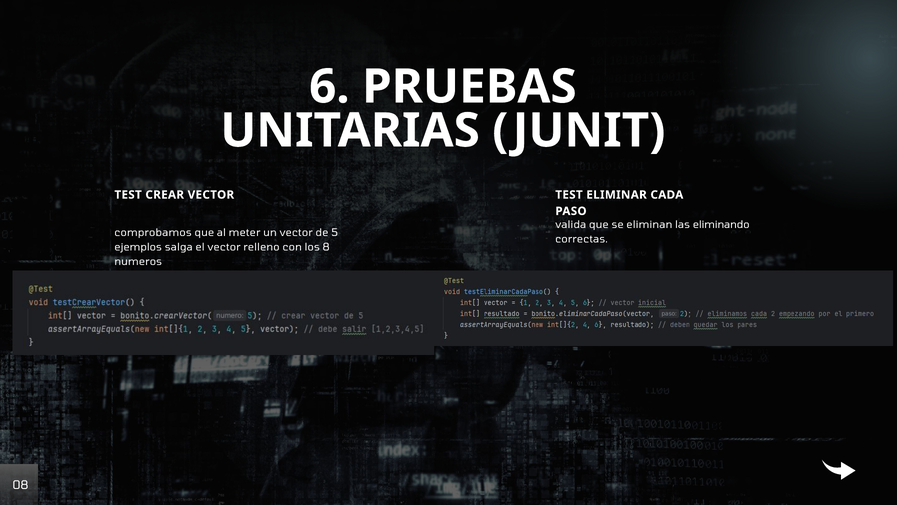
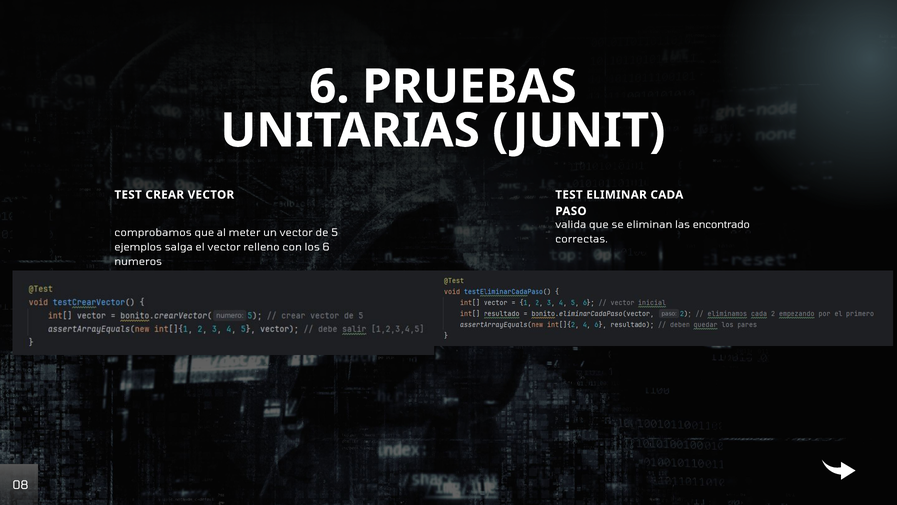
eliminando: eliminando -> encontrado (721, 224)
los 8: 8 -> 6 (326, 247)
